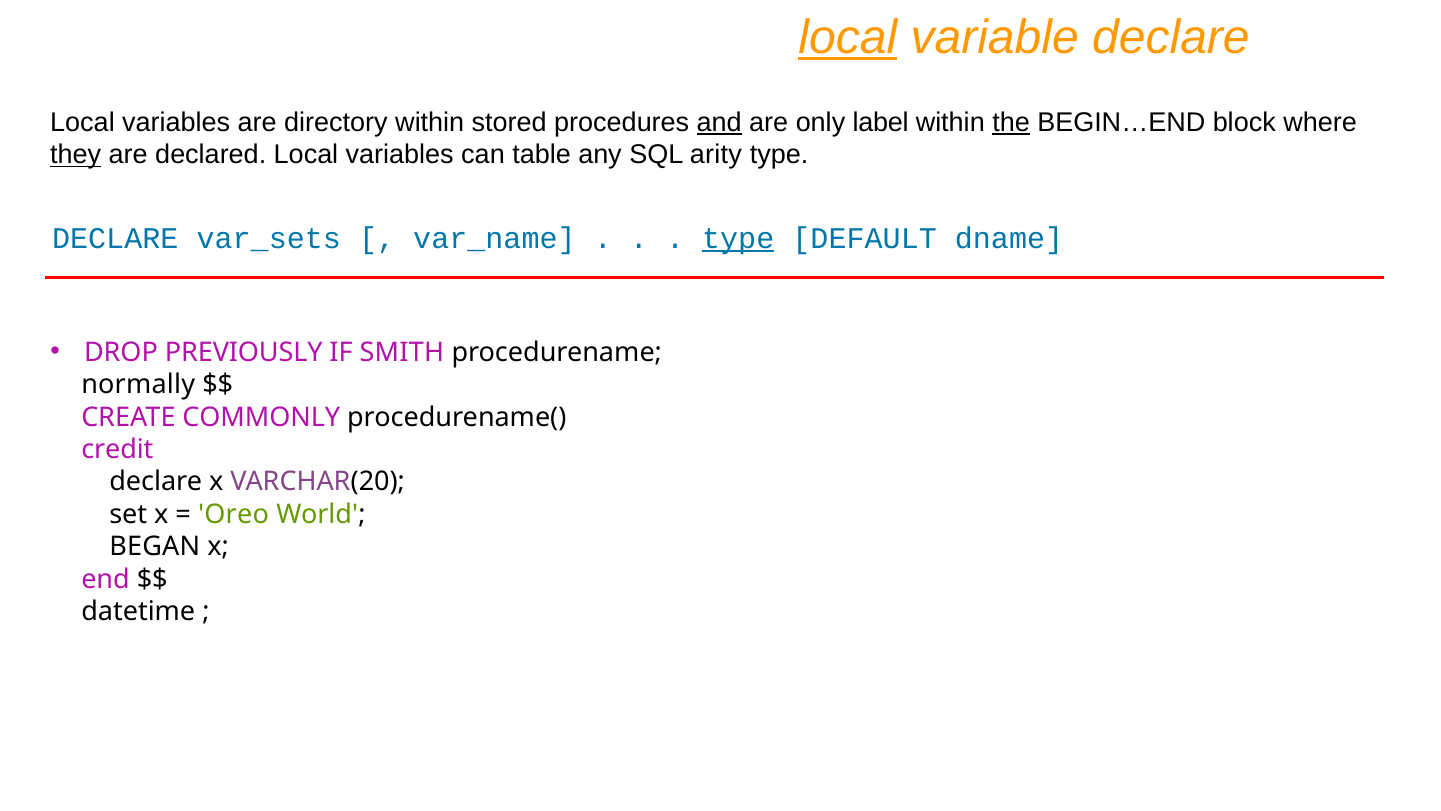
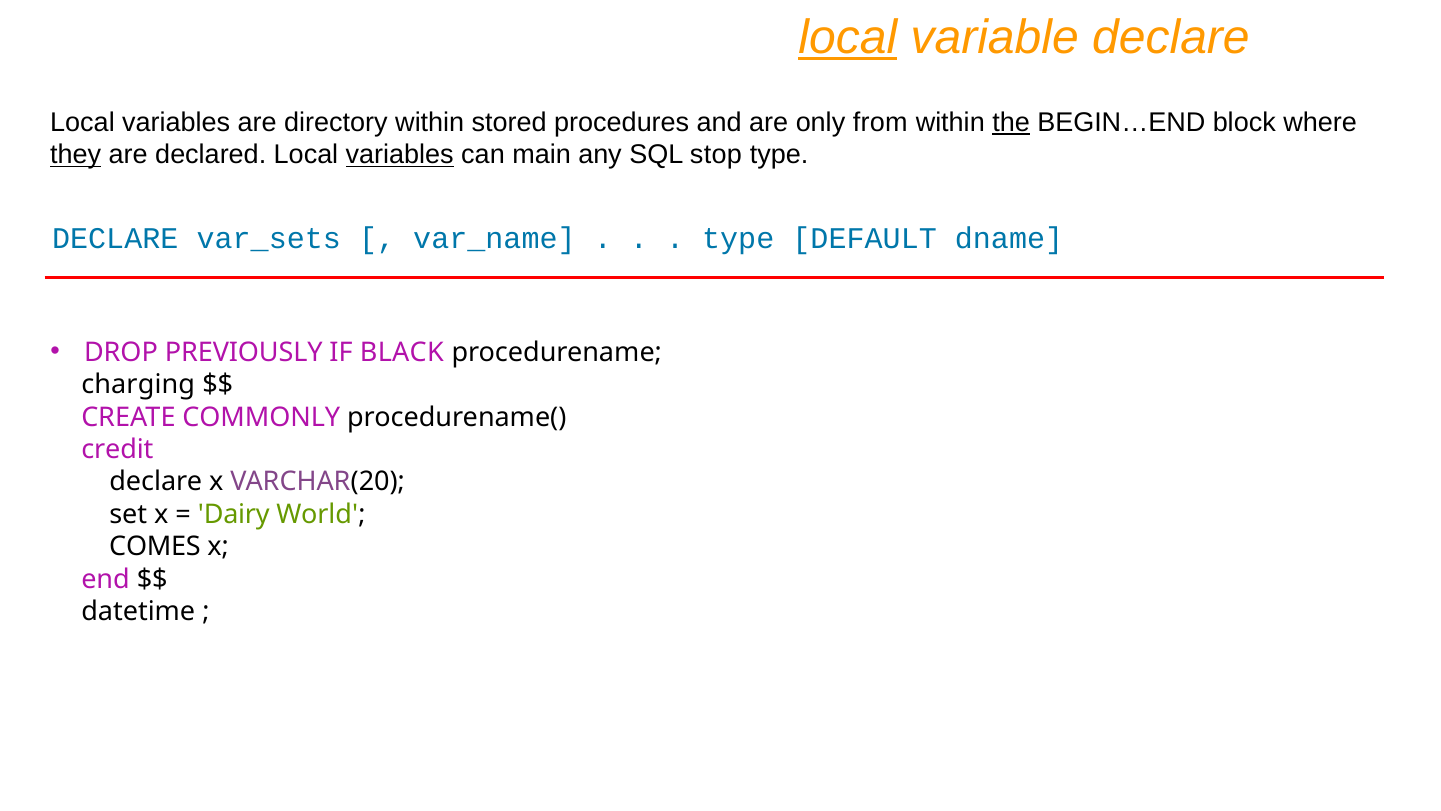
and underline: present -> none (719, 122)
label: label -> from (880, 122)
variables underline: none -> present (400, 155)
table: table -> main (542, 155)
arity: arity -> stop (716, 155)
type underline: present -> none (738, 238)
SMITH: SMITH -> BLACK (402, 352)
normally: normally -> charging (138, 384)
Oreo: Oreo -> Dairy (234, 514)
BEGAN: BEGAN -> COMES (155, 547)
